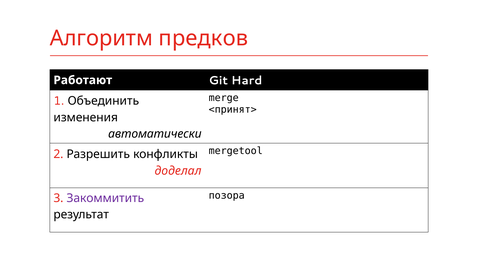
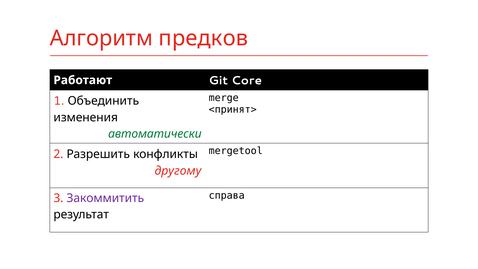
Hard: Hard -> Core (247, 80)
автоматически colour: black -> green (155, 134)
доделал: доделал -> другому (178, 171)
позора: позора -> справа (227, 195)
